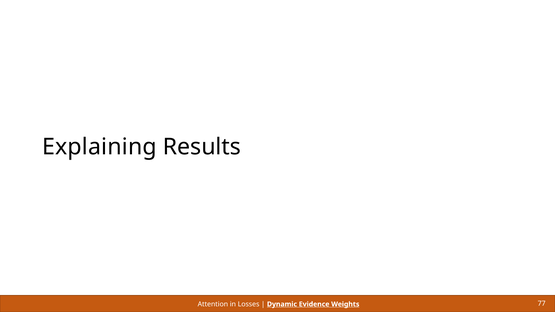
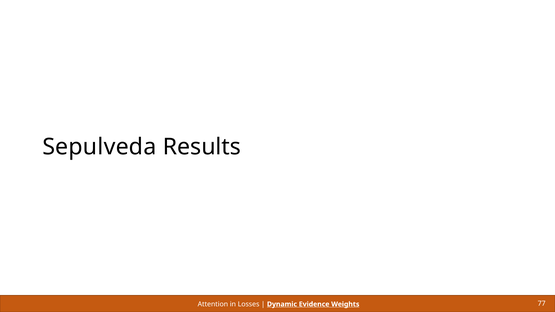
Explaining: Explaining -> Sepulveda (99, 147)
